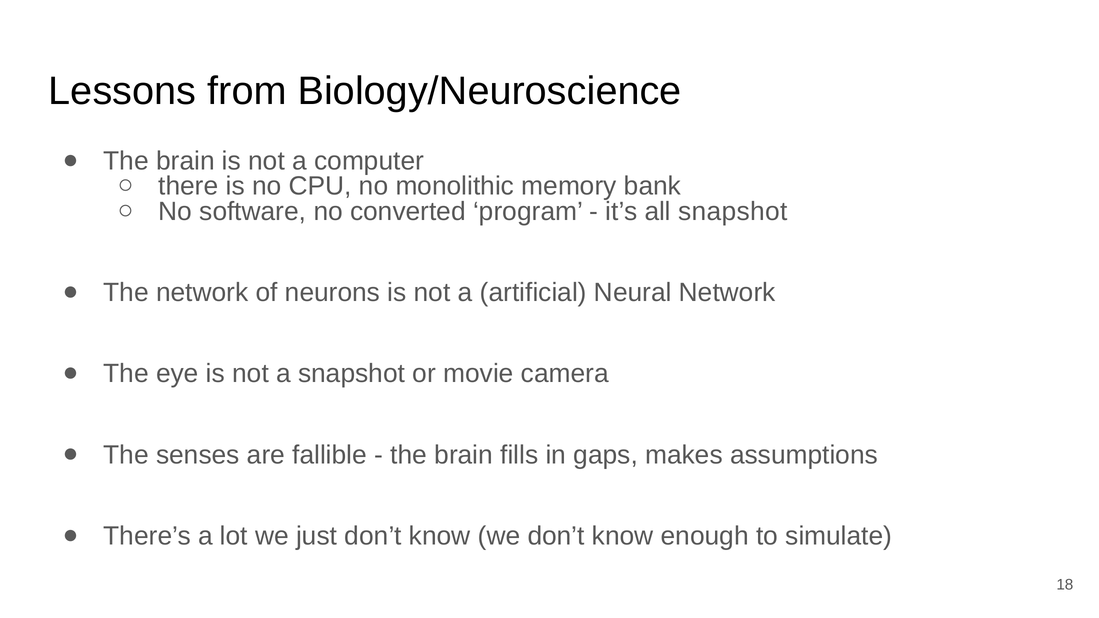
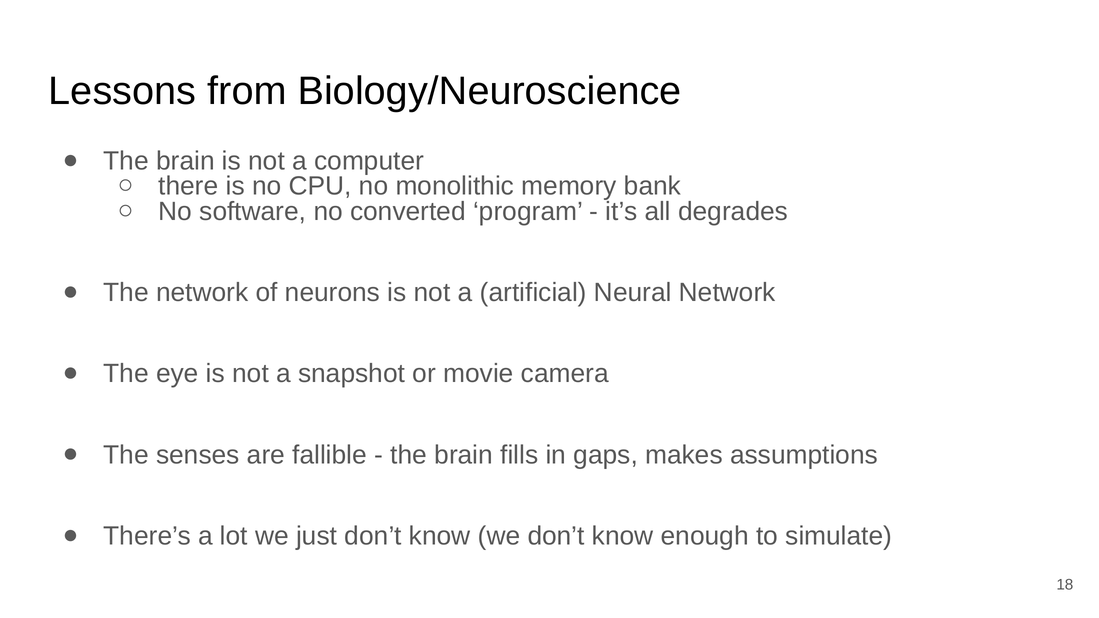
all snapshot: snapshot -> degrades (733, 212)
